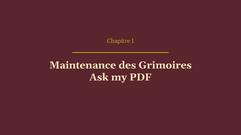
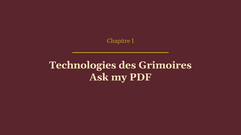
Maintenance: Maintenance -> Technologies (83, 65)
